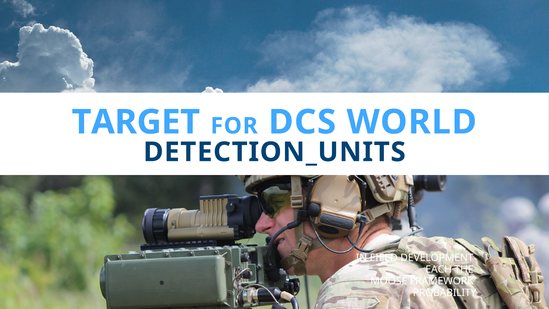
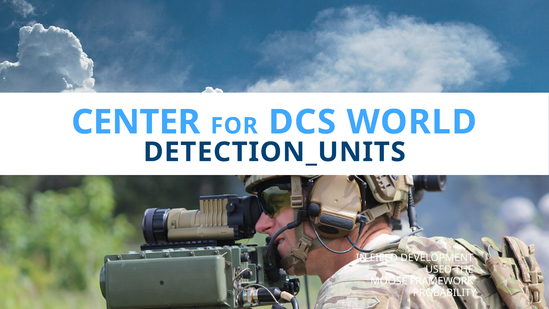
TARGET: TARGET -> CENTER (136, 122)
EACH: EACH -> USED (439, 269)
